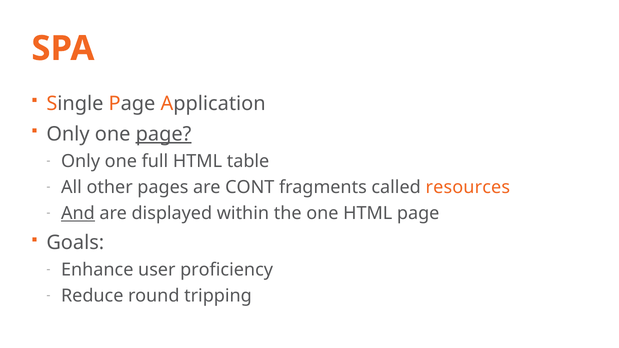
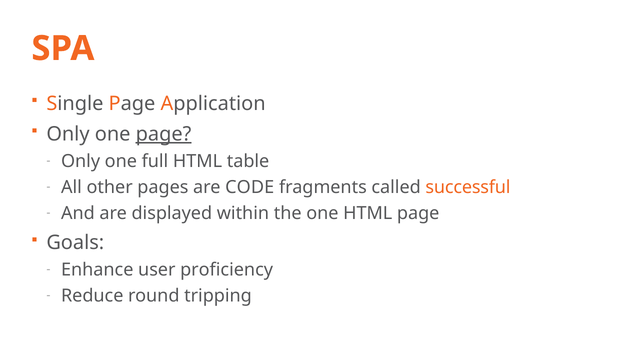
CONT: CONT -> CODE (250, 187)
resources: resources -> successful (468, 187)
And underline: present -> none (78, 213)
